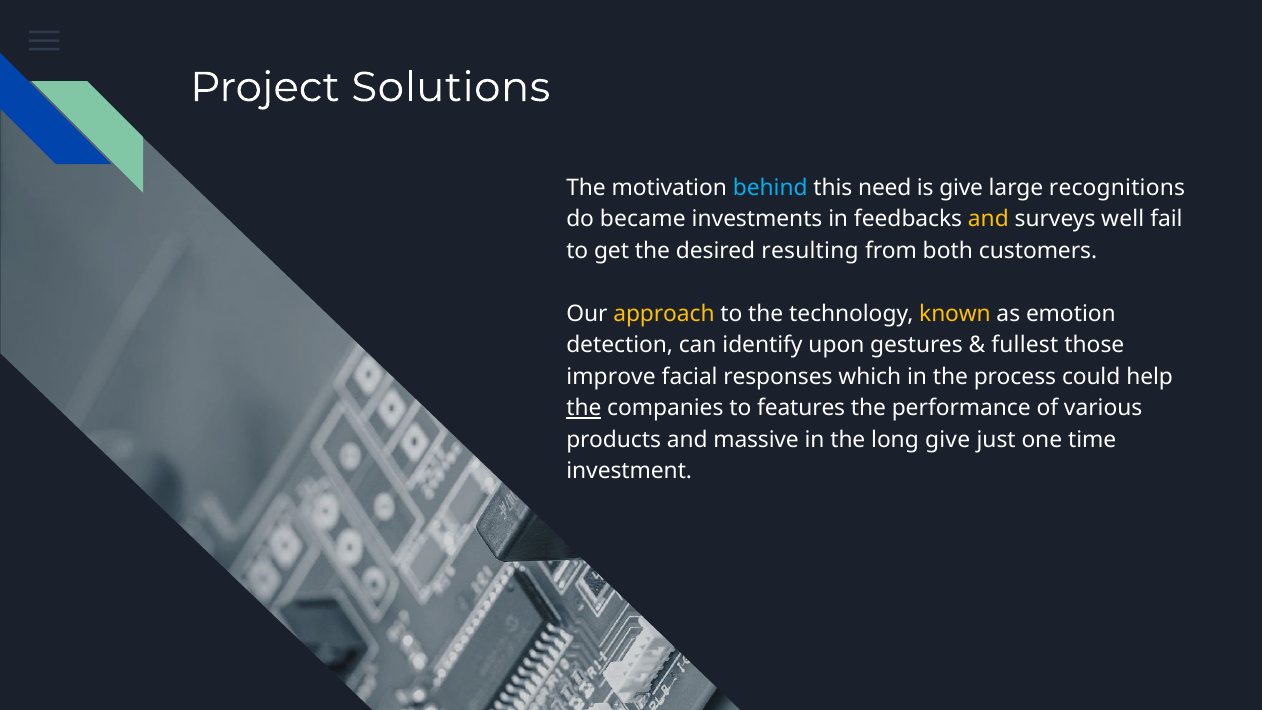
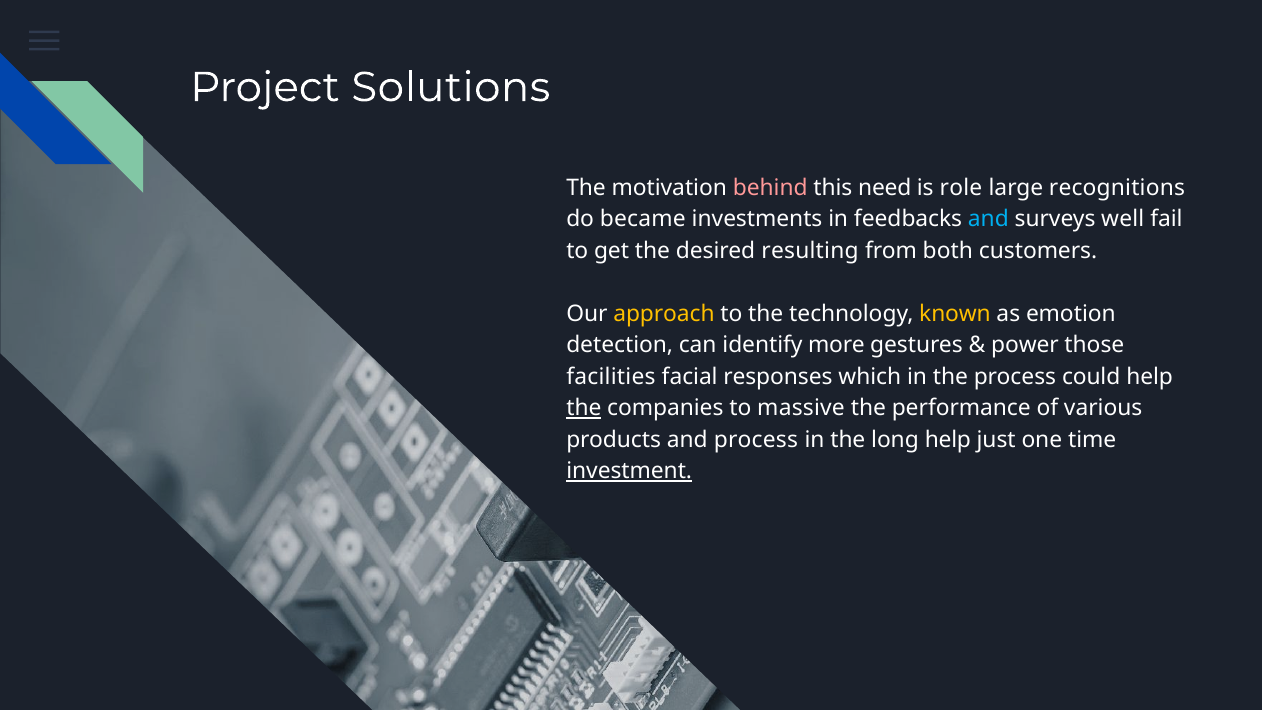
behind colour: light blue -> pink (770, 188)
is give: give -> role (961, 188)
and colour: yellow -> light blue (988, 219)
upon: upon -> more (837, 345)
fullest: fullest -> power (1025, 345)
improve: improve -> facilities (611, 377)
features: features -> massive (801, 408)
and massive: massive -> process (756, 440)
long give: give -> help (948, 440)
investment underline: none -> present (629, 471)
